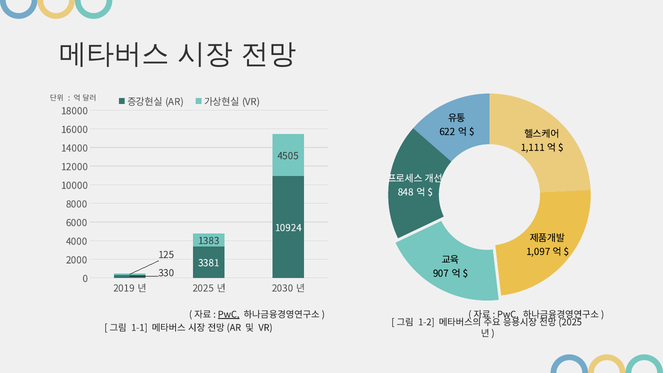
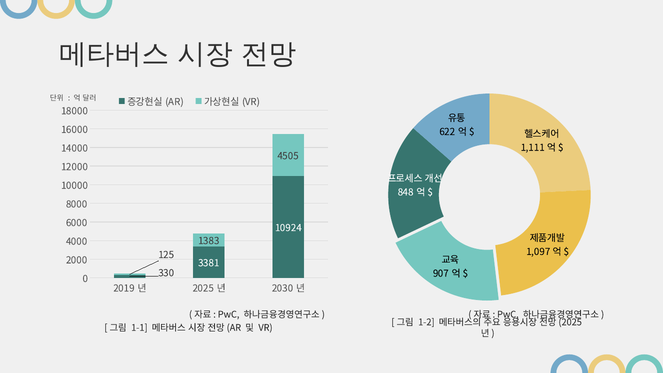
PwC underline: present -> none (229, 315)
